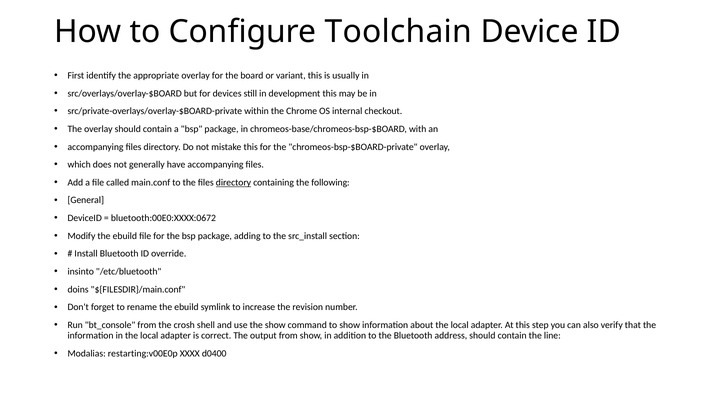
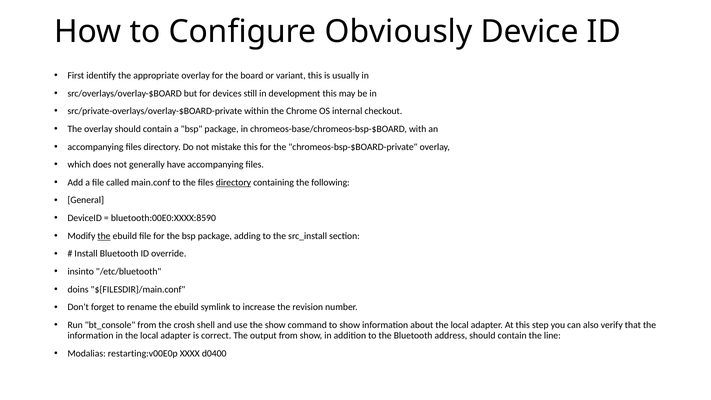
Toolchain: Toolchain -> Obviously (398, 32)
bluetooth:00E0:XXXX:0672: bluetooth:00E0:XXXX:0672 -> bluetooth:00E0:XXXX:8590 (163, 218)
the underline: none -> present (104, 236)
